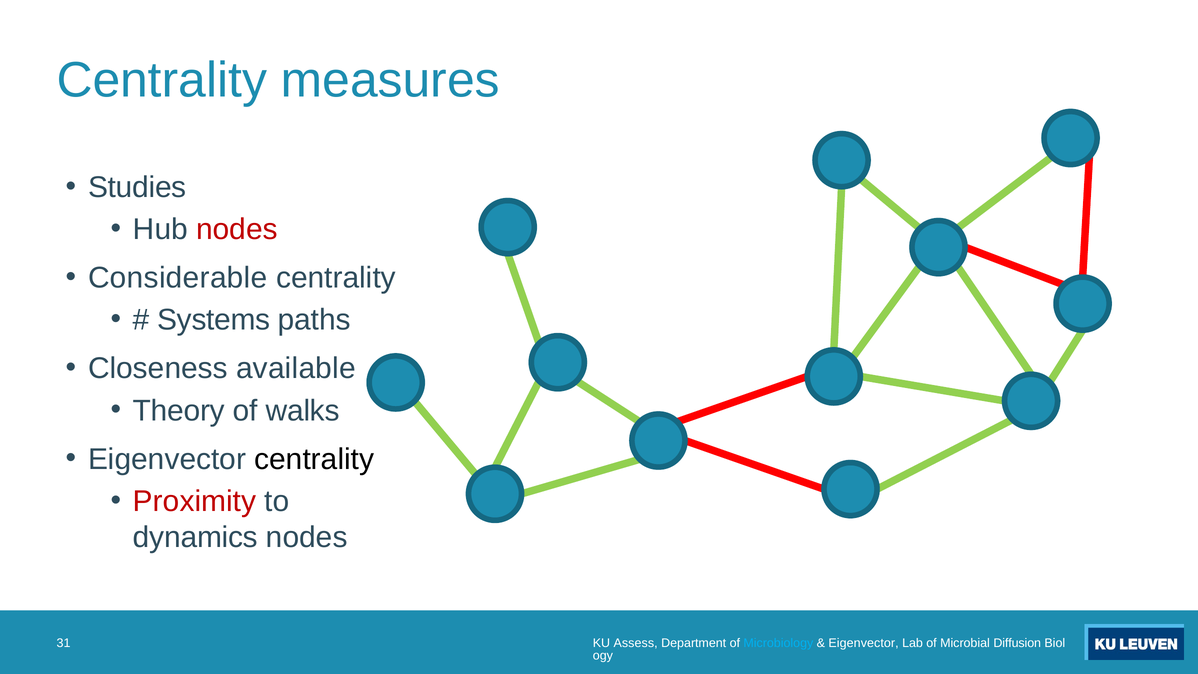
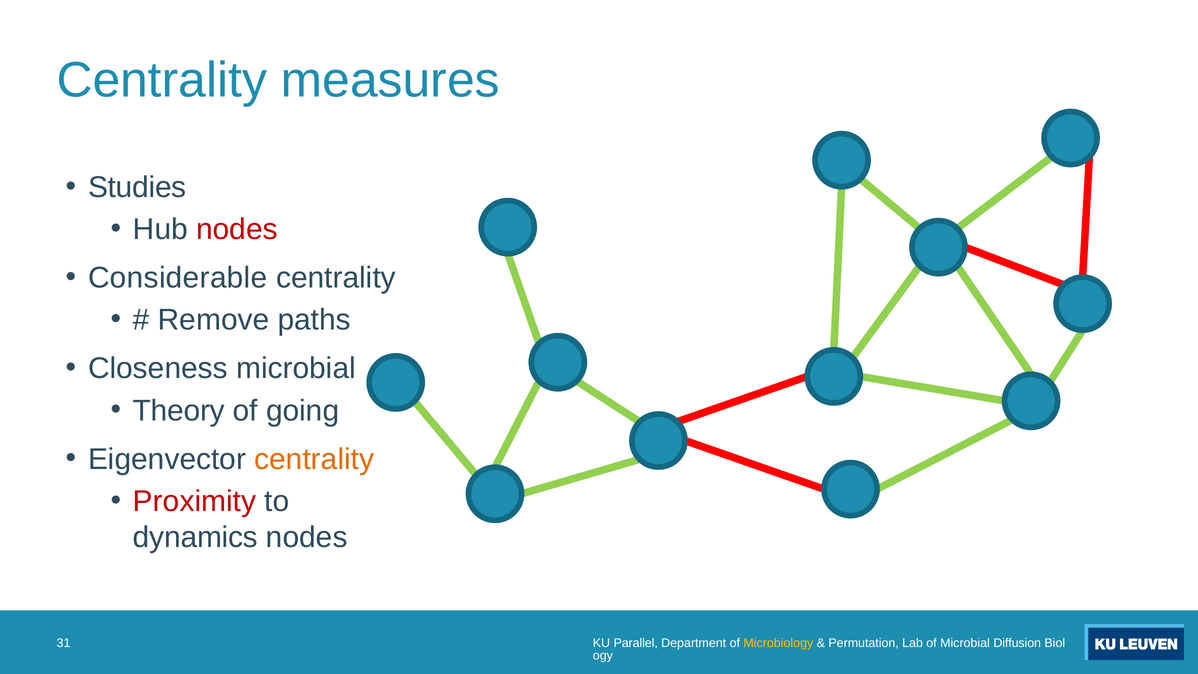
Systems: Systems -> Remove (214, 320)
Closeness available: available -> microbial (296, 368)
walks: walks -> going (303, 411)
centrality colour: black -> orange (314, 459)
Assess: Assess -> Parallel (636, 643)
Microbiology colour: light blue -> yellow (778, 643)
Eigenvector: Eigenvector -> Permutation (864, 643)
